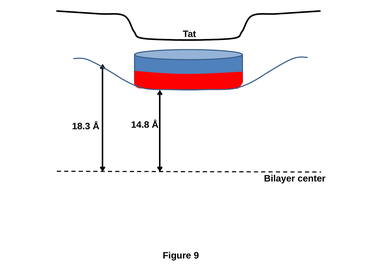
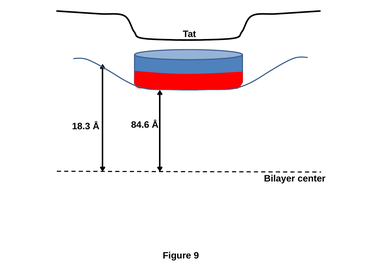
14.8: 14.8 -> 84.6 (140, 125)
